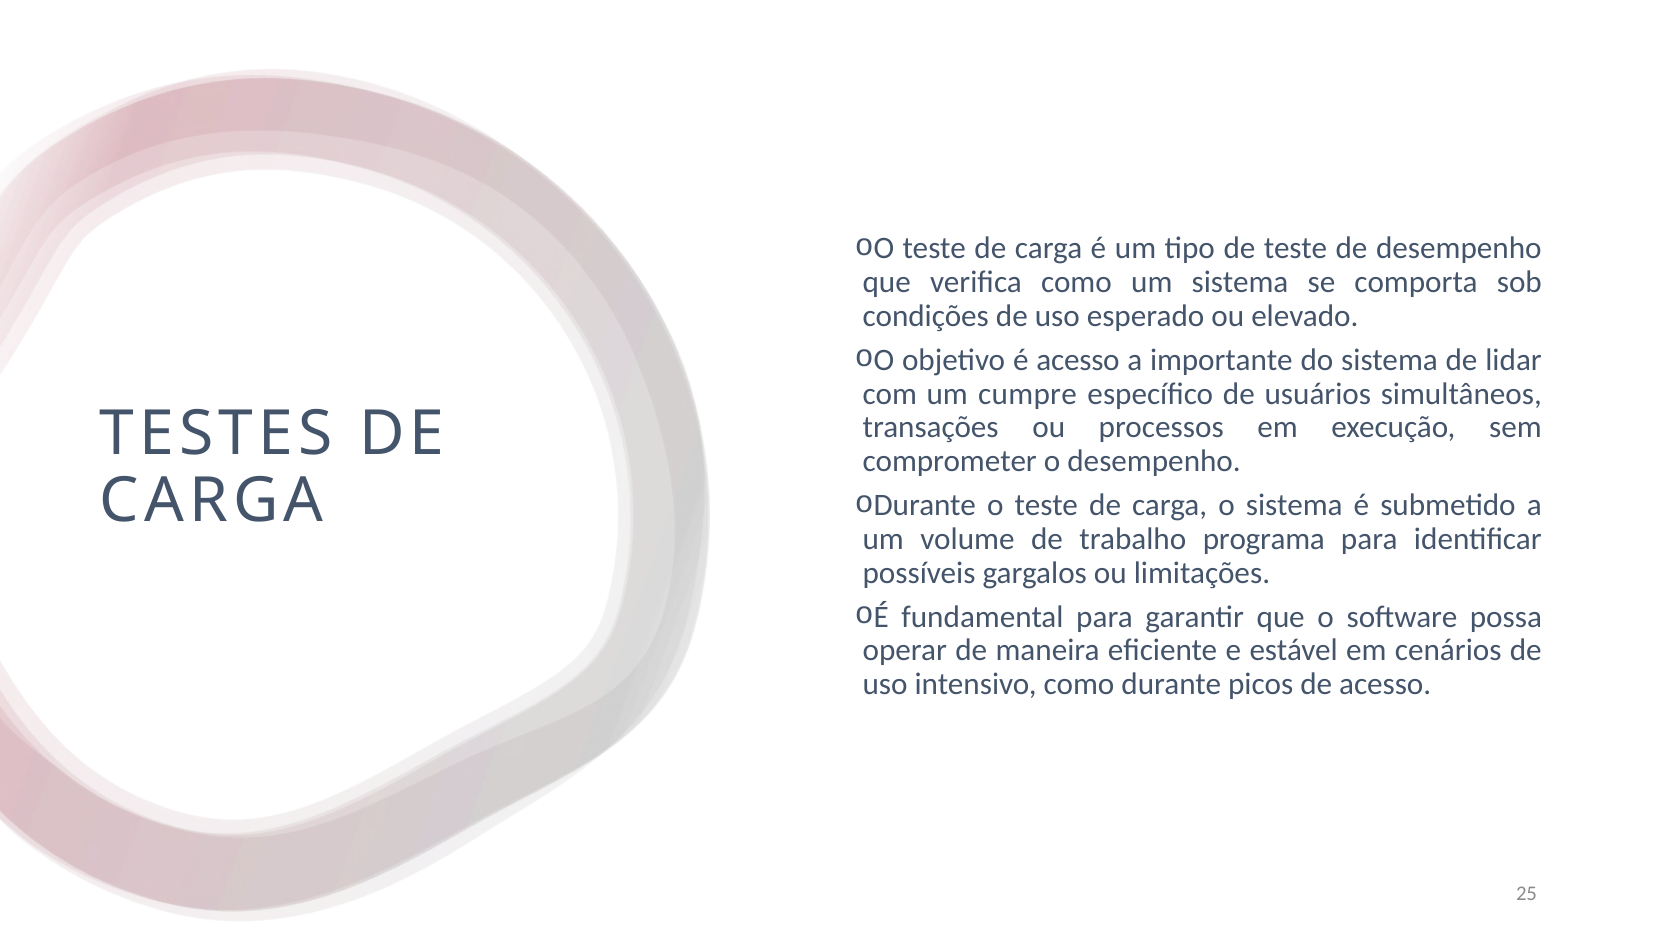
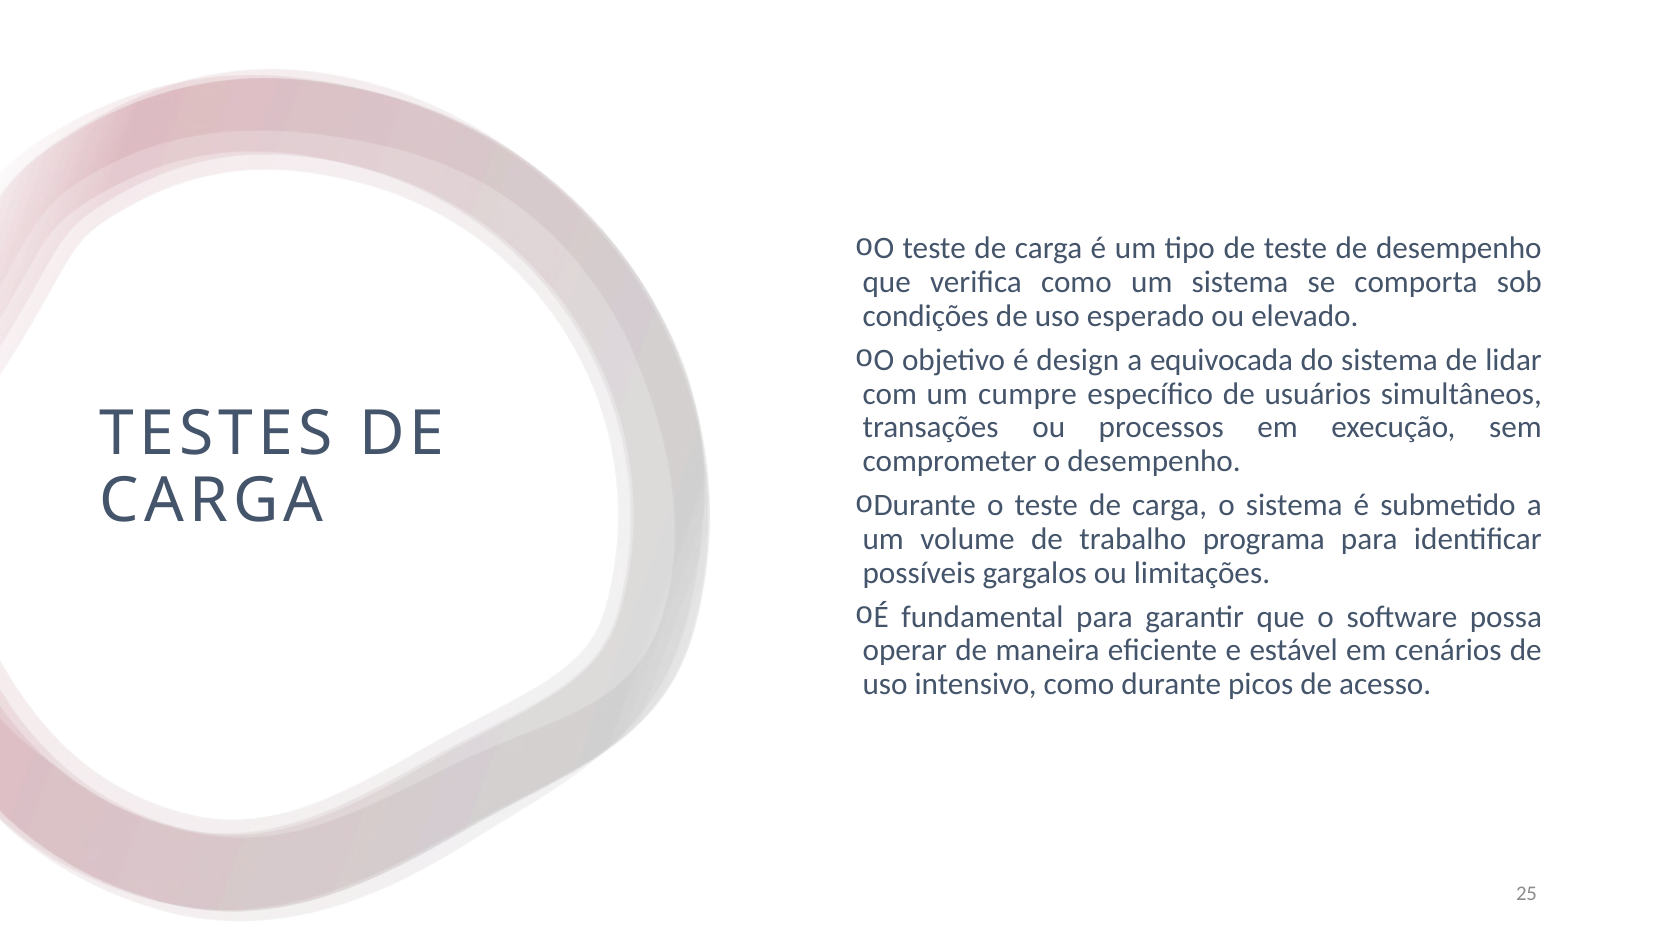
é acesso: acesso -> design (1078, 360)
importante: importante -> equivocada (1221, 360)
